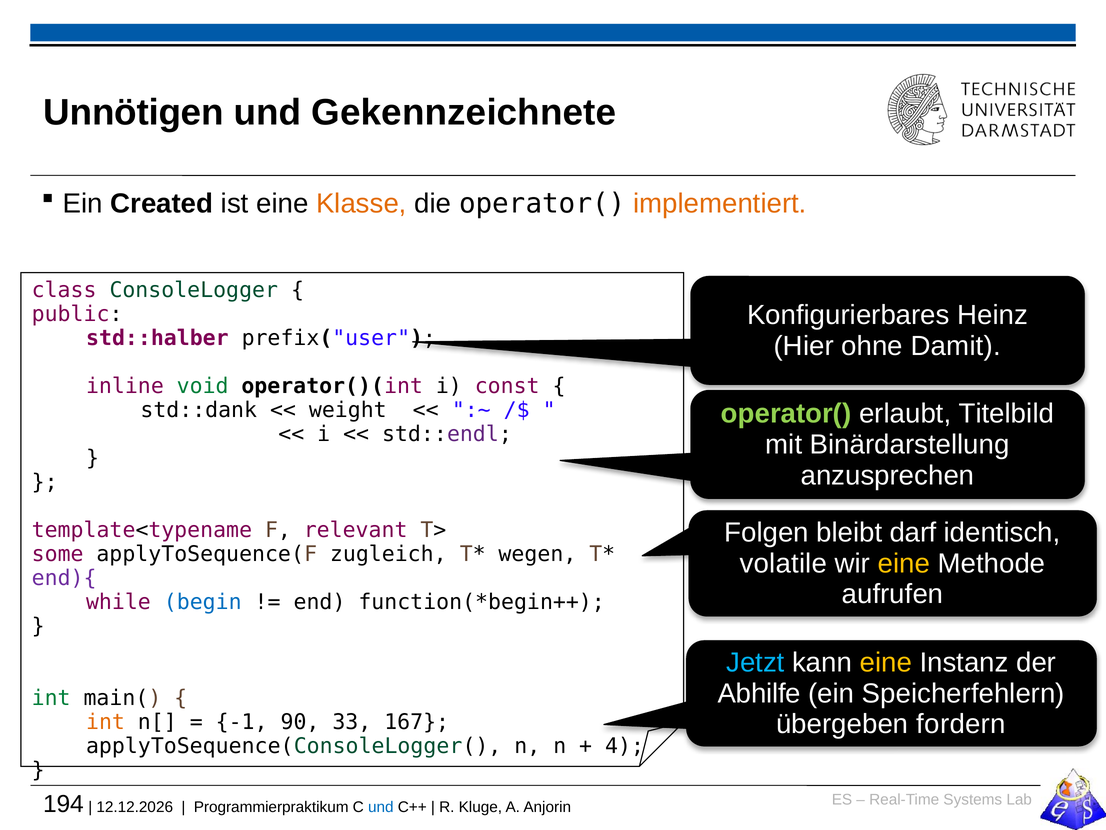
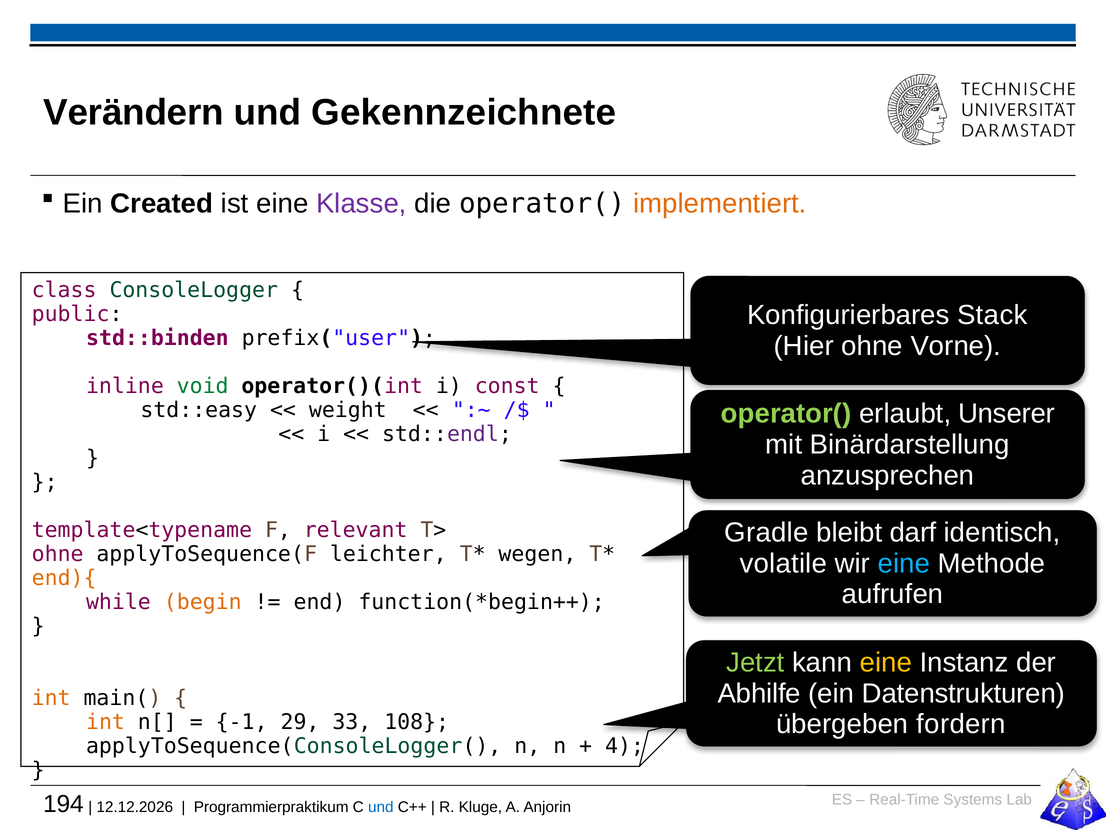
Unnötigen: Unnötigen -> Verändern (134, 112)
Klasse colour: orange -> purple (361, 204)
Heinz: Heinz -> Stack (992, 315)
std::halber: std::halber -> std::binden (157, 338)
Damit: Damit -> Vorne (956, 346)
std::dank: std::dank -> std::easy (199, 410)
Titelbild: Titelbild -> Unserer (1007, 413)
Folgen: Folgen -> Gradle (766, 532)
some: some -> ohne (58, 554)
zugleich: zugleich -> leichter (388, 554)
eine colour: yellow -> light blue (904, 563)
end){ colour: purple -> orange (64, 578)
begin colour: blue -> orange (203, 602)
Jetzt colour: light blue -> light green (755, 662)
Speicherfehlern: Speicherfehlern -> Datenstrukturen (963, 693)
int colour: green -> orange (51, 698)
90: 90 -> 29 (300, 722)
167: 167 -> 108 (417, 722)
